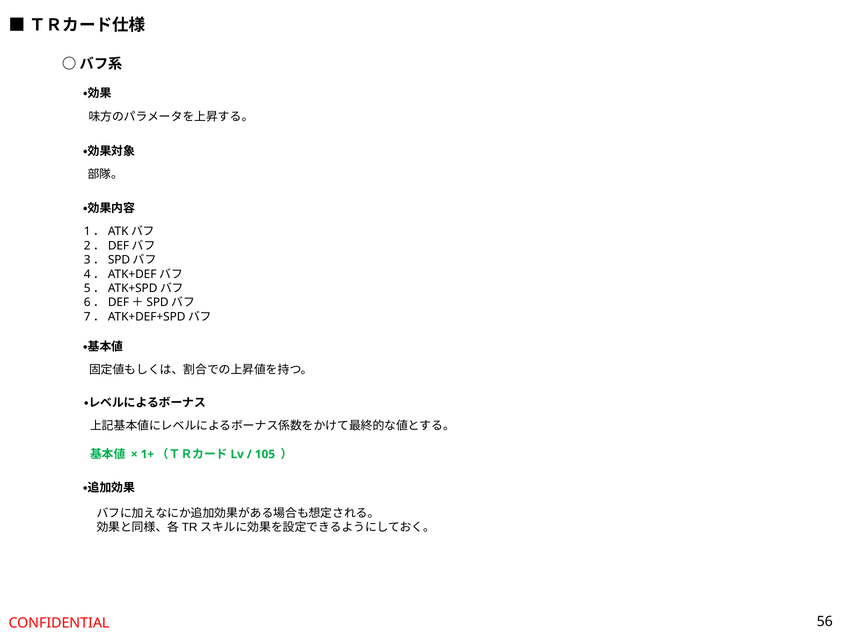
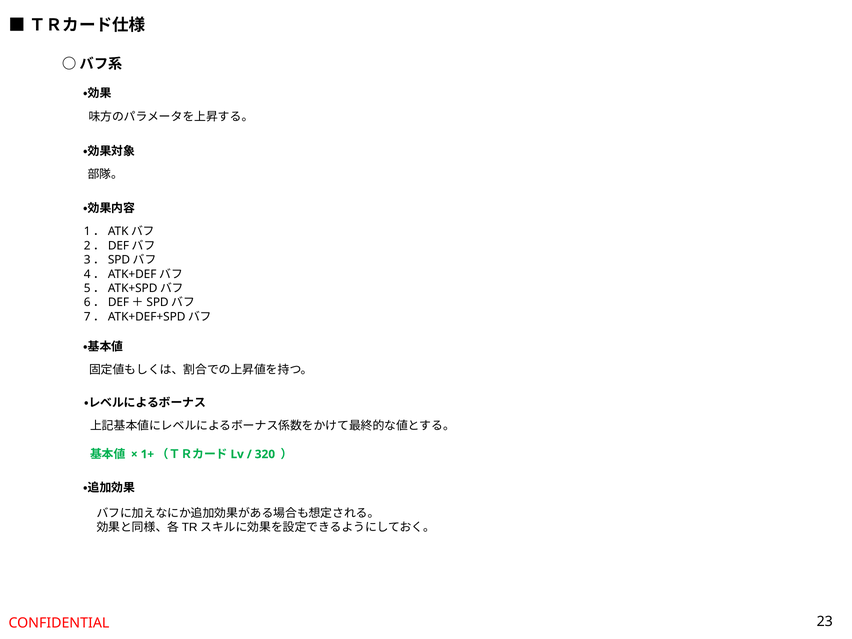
105: 105 -> 320 (265, 454)
56: 56 -> 23 (825, 622)
